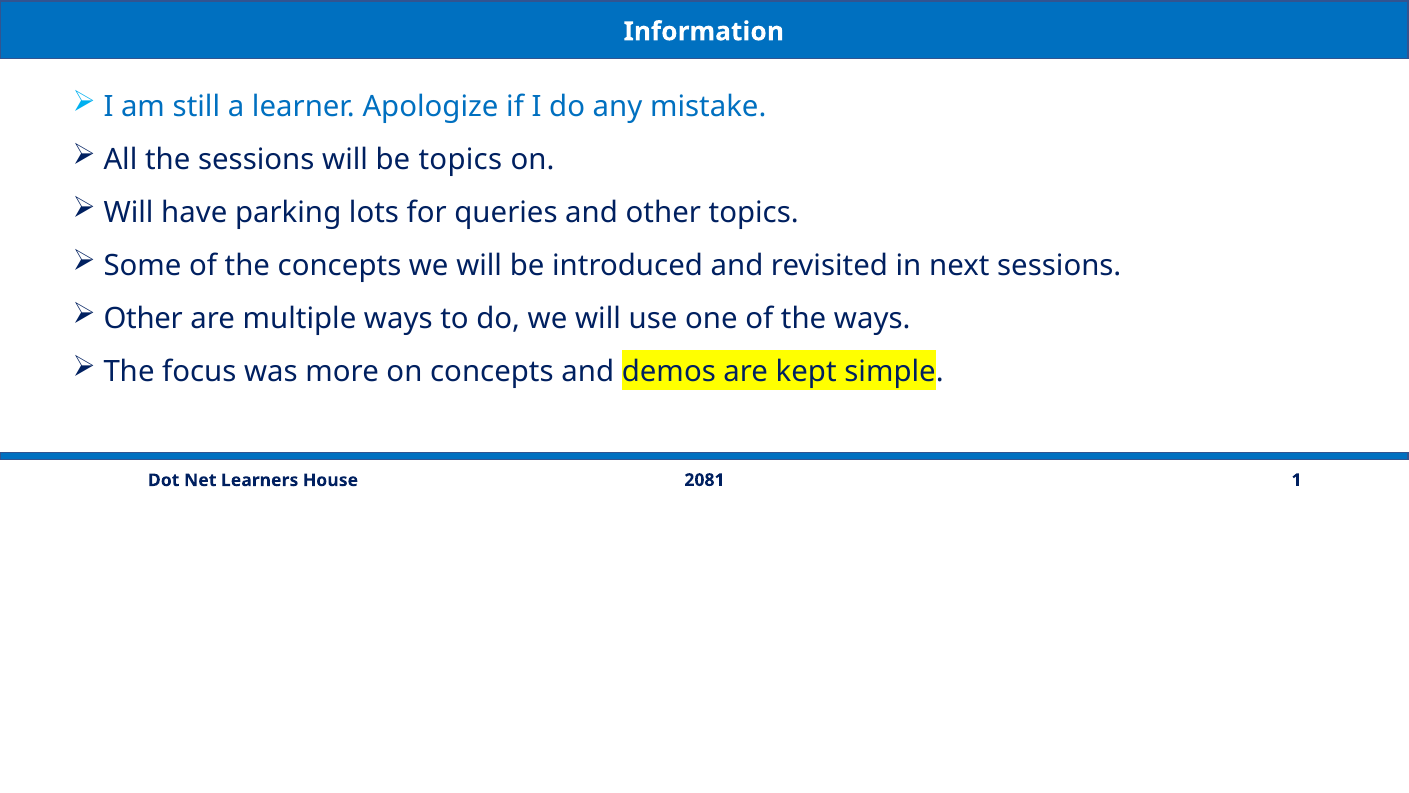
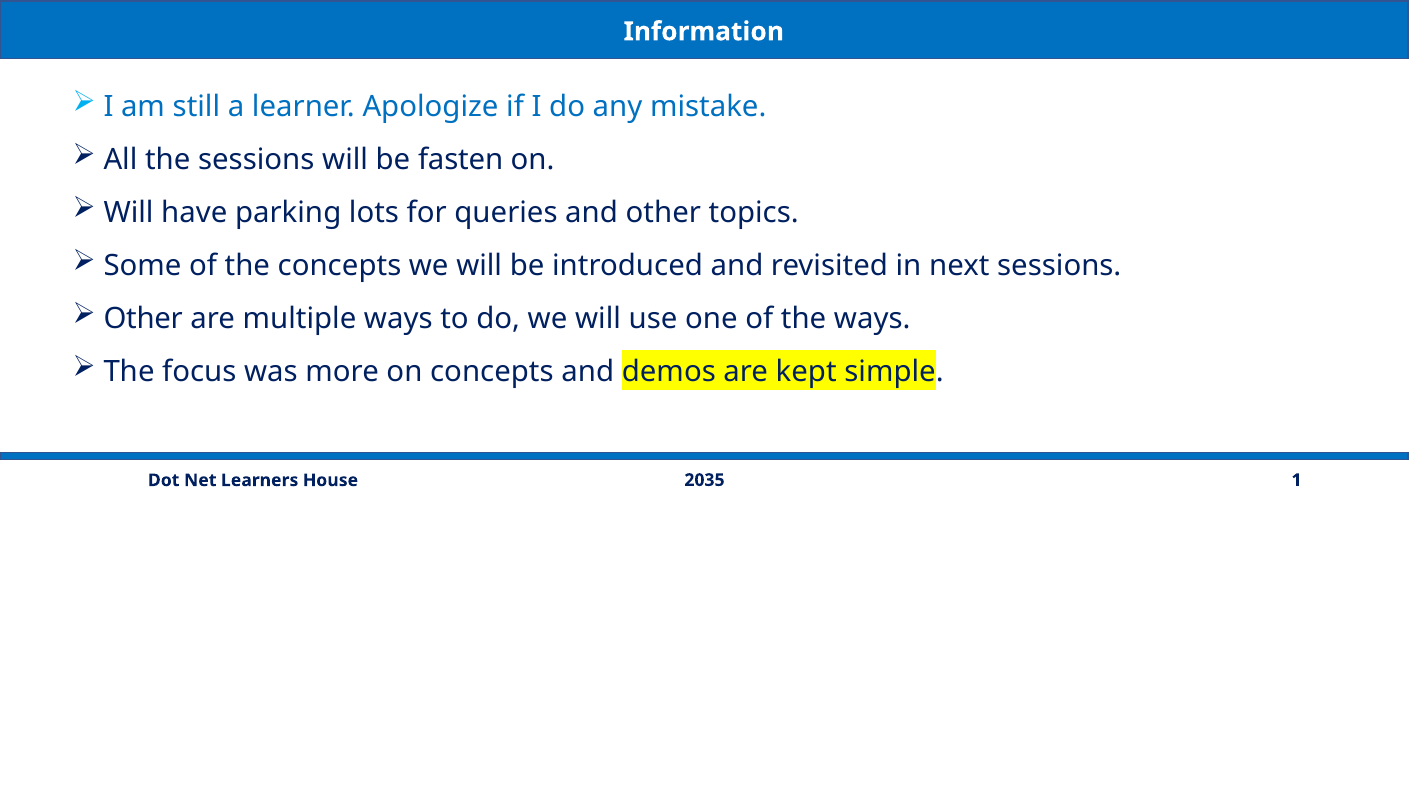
be topics: topics -> fasten (461, 160)
2081: 2081 -> 2035 (704, 480)
